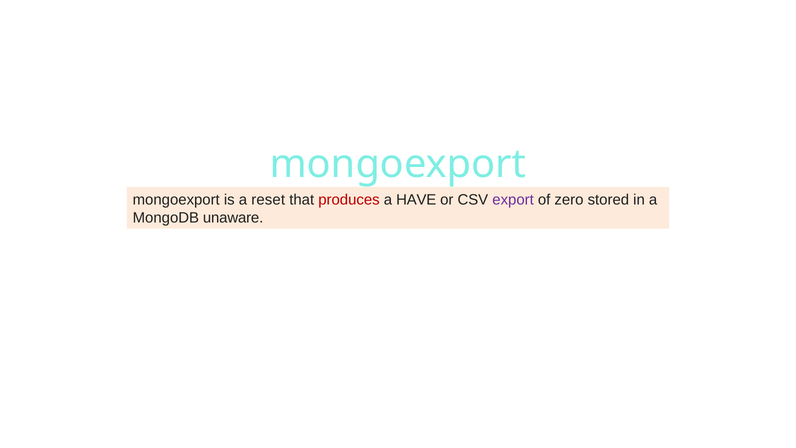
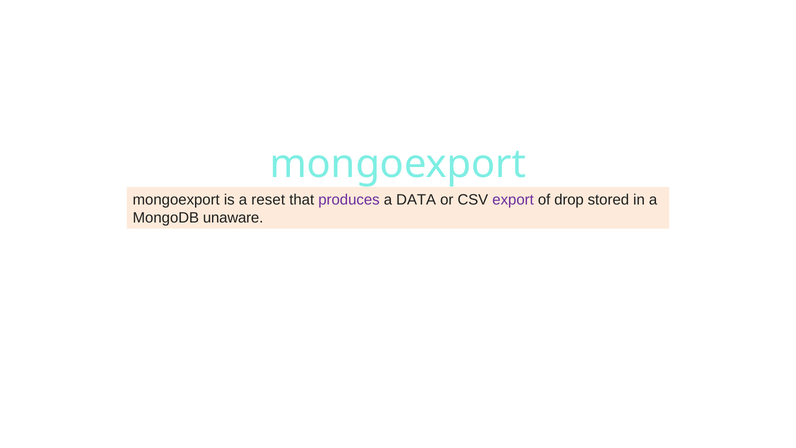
produces colour: red -> purple (349, 200)
HAVE: HAVE -> DATA (416, 200)
zero: zero -> drop (569, 200)
